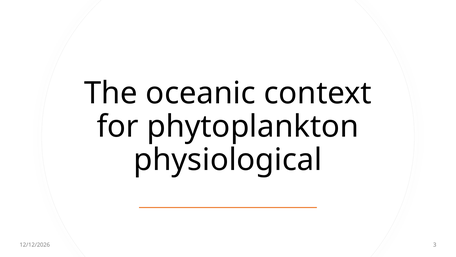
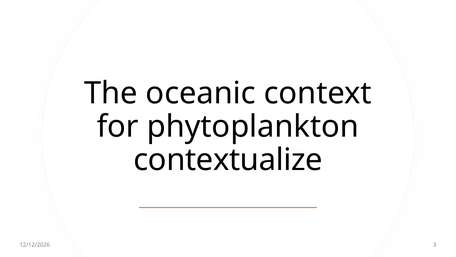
physiological: physiological -> contextualize (228, 160)
